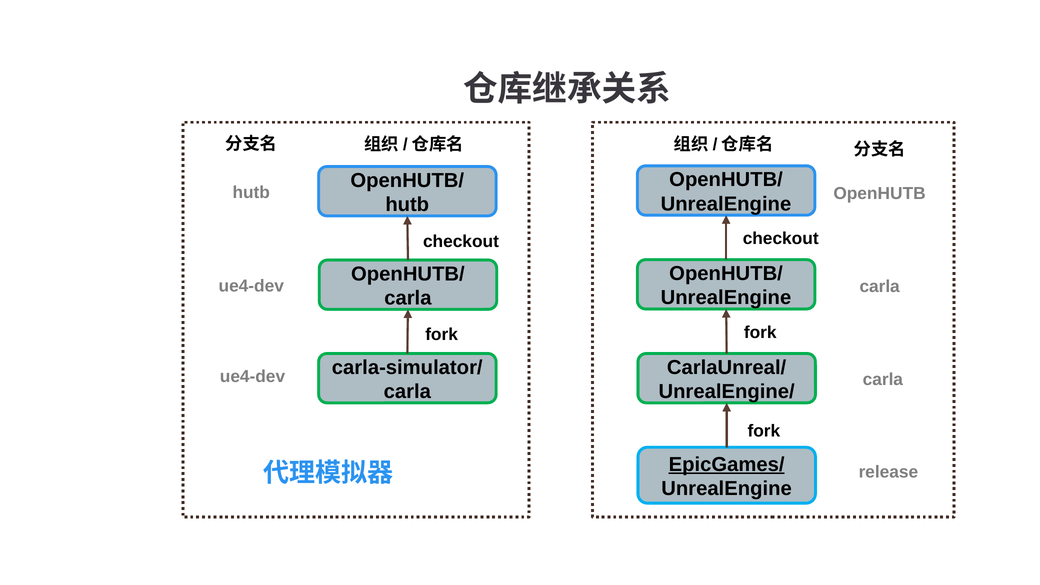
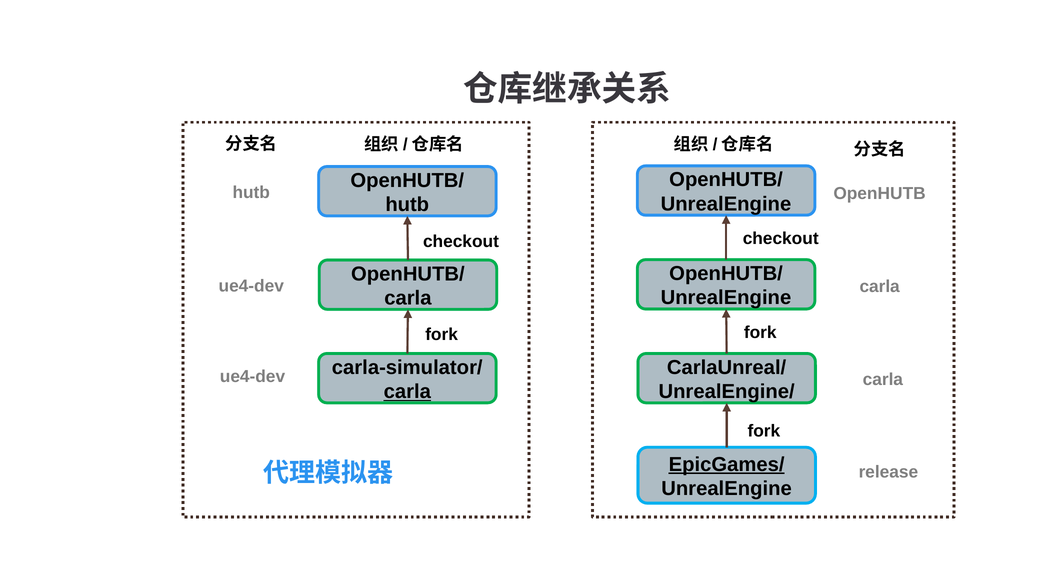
carla underline: none -> present (407, 392)
